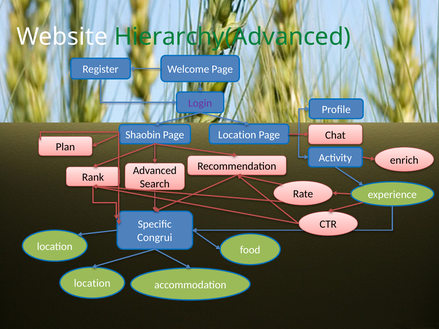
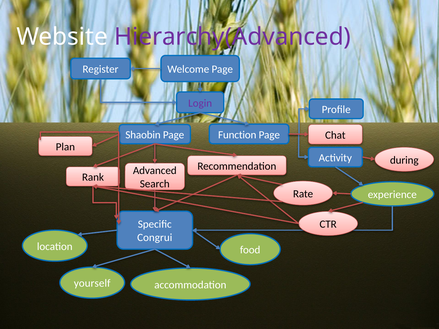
Hierarchy(Advanced colour: green -> purple (233, 37)
Page Location: Location -> Function (237, 135)
enrich: enrich -> during (404, 160)
location: location -> yourself (92, 284)
